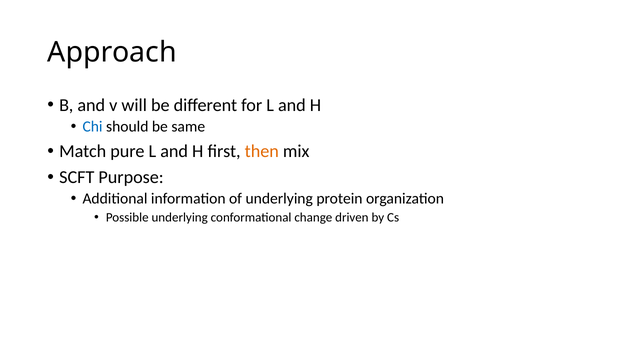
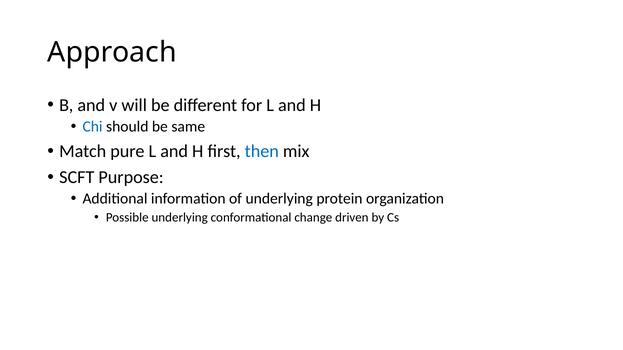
then colour: orange -> blue (262, 152)
